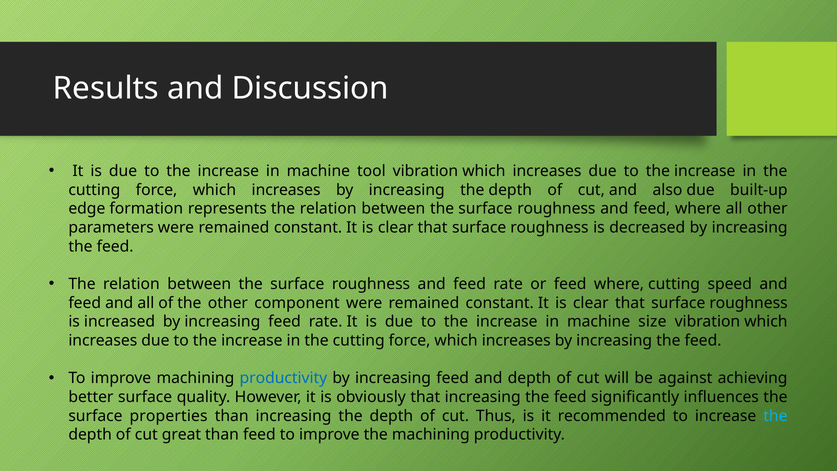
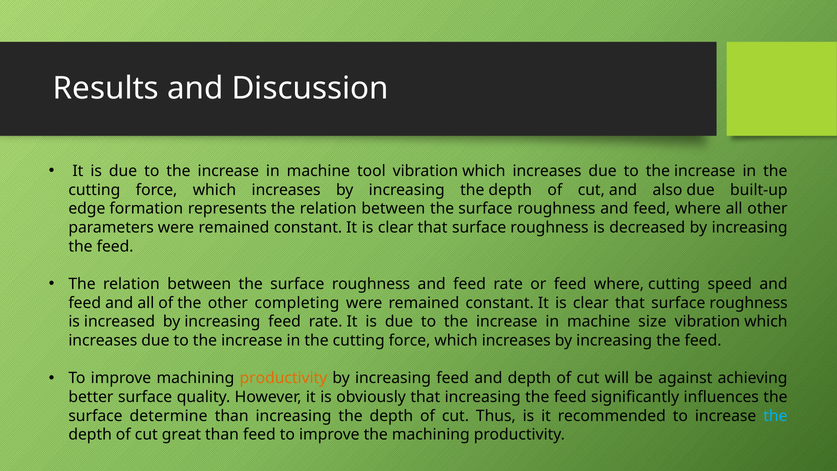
component: component -> completing (297, 303)
productivity colour: blue -> orange (283, 378)
properties: properties -> determine (169, 416)
